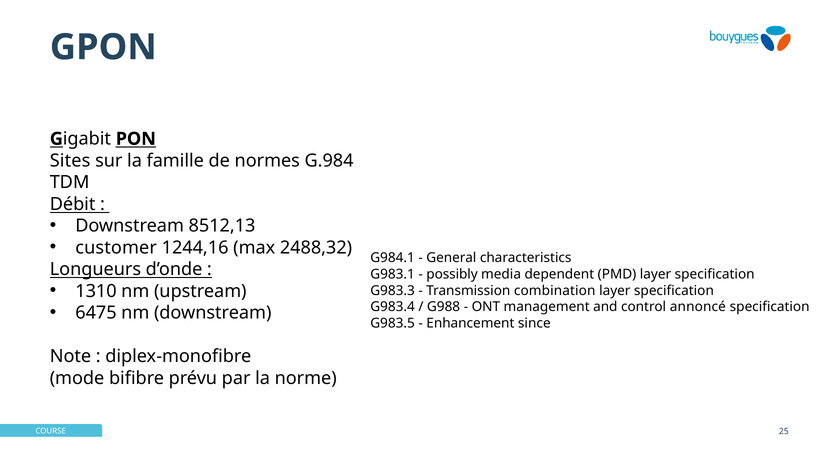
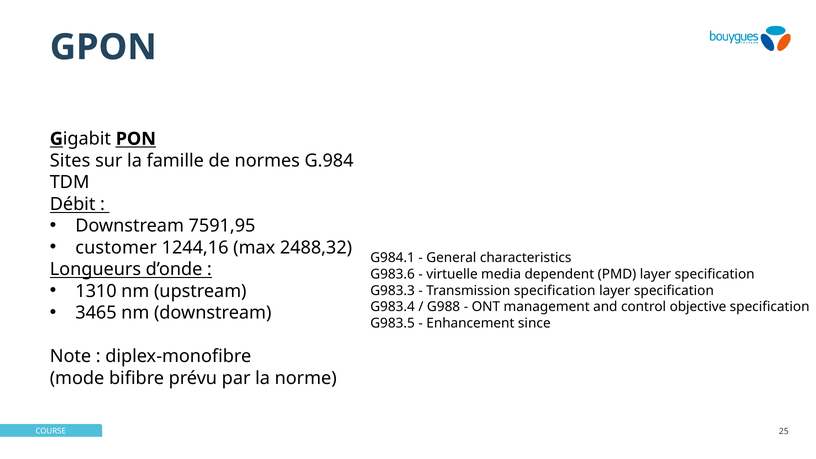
8512,13: 8512,13 -> 7591,95 (222, 226)
G983.1: G983.1 -> G983.6 (393, 274)
possibly: possibly -> virtuelle (452, 274)
Transmission combination: combination -> specification (555, 291)
annoncé: annoncé -> objective (698, 307)
6475: 6475 -> 3465 (96, 313)
